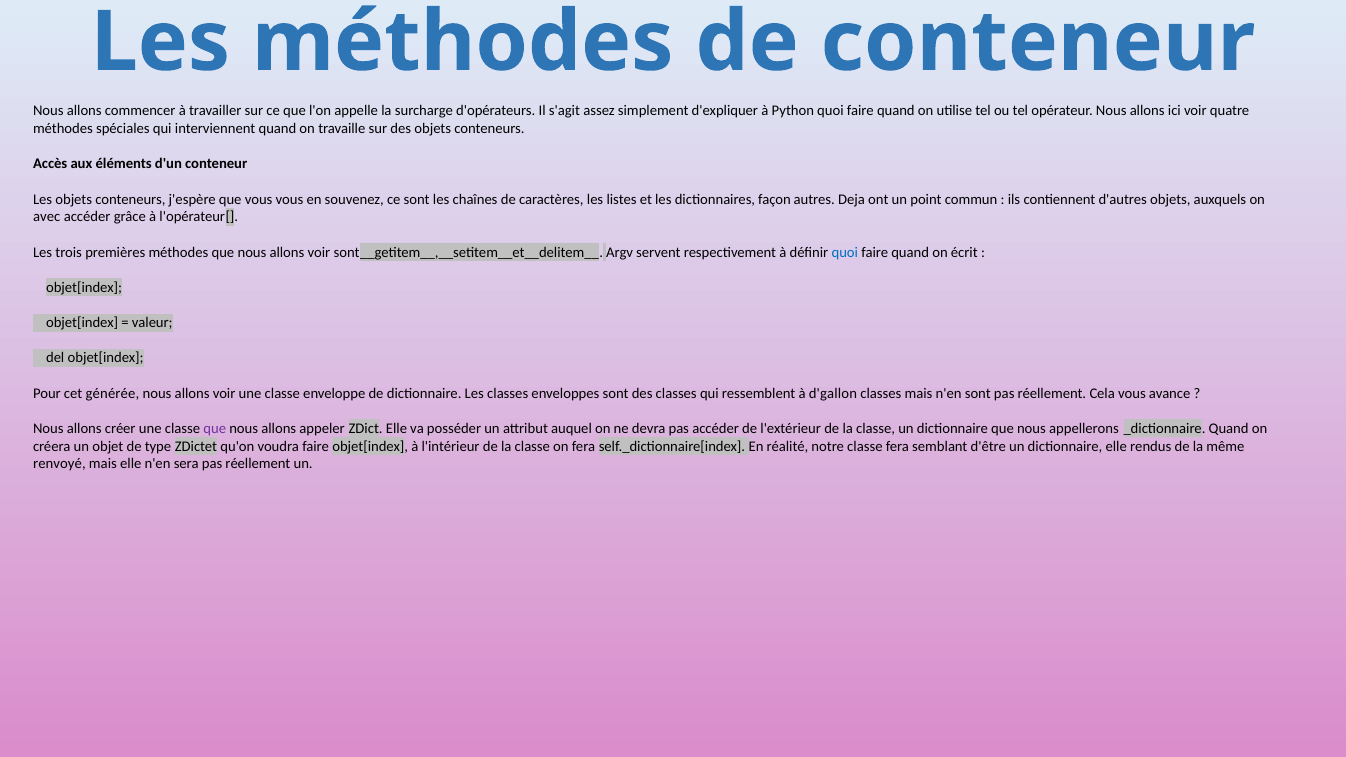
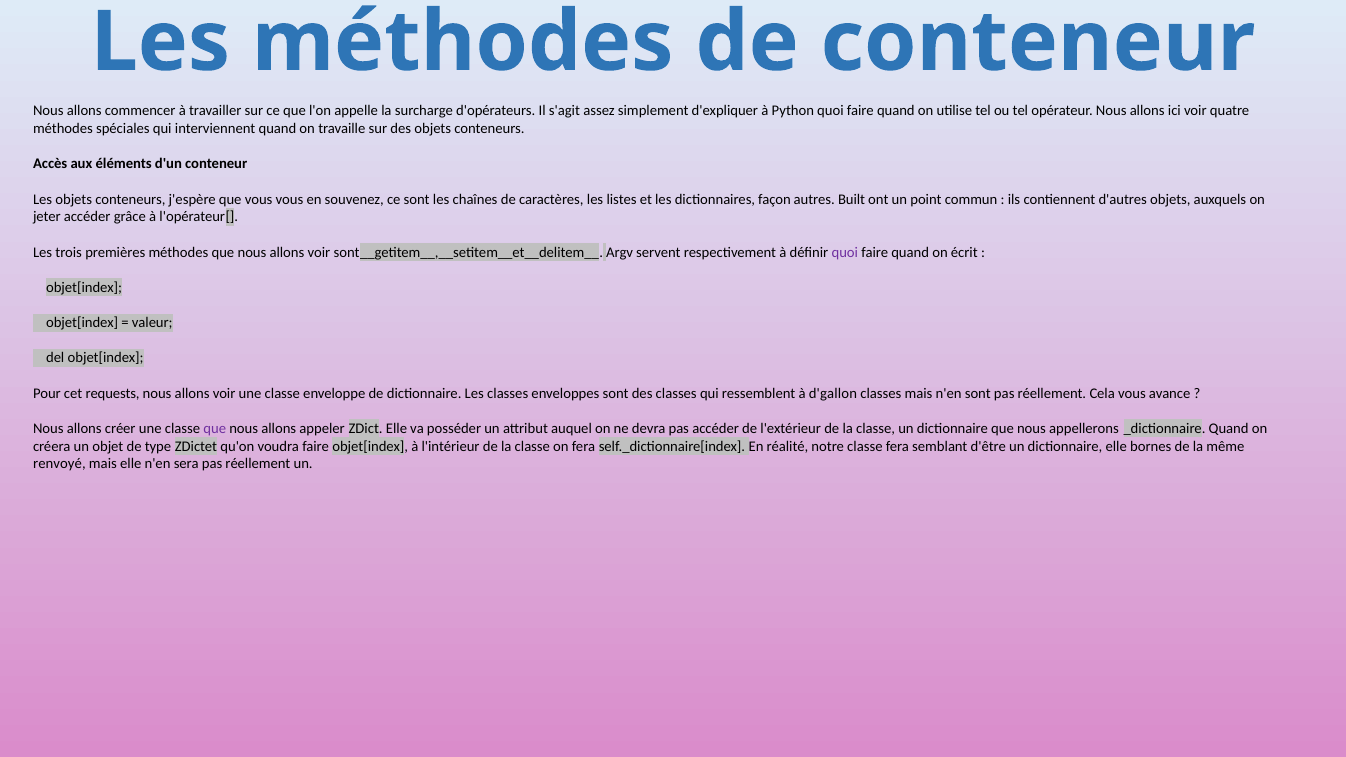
Deja: Deja -> Built (852, 199)
avec: avec -> jeter (47, 217)
quoi colour: blue -> purple (845, 252)
générée: générée -> requests (113, 393)
rendus: rendus -> bornes (1151, 446)
